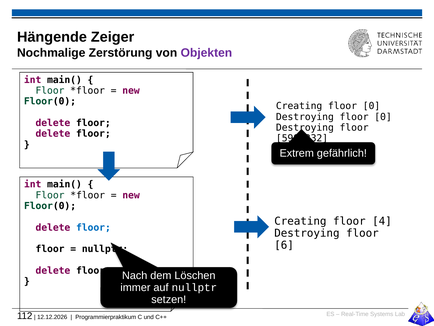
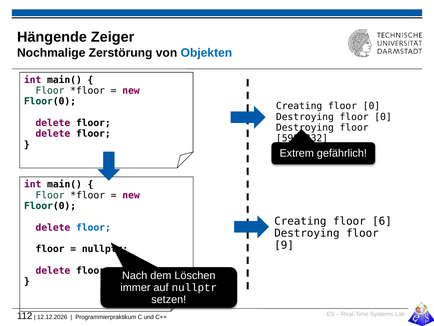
Objekten colour: purple -> blue (206, 53)
4: 4 -> 6 (382, 221)
6: 6 -> 9 (284, 245)
